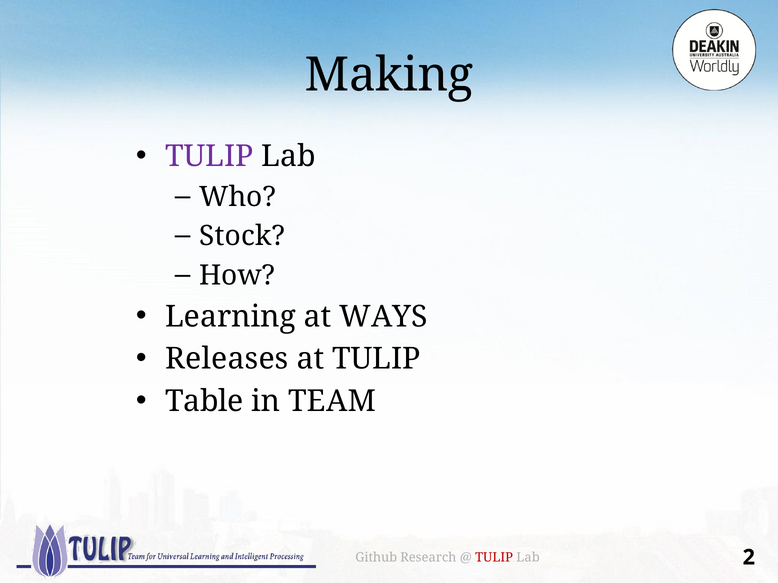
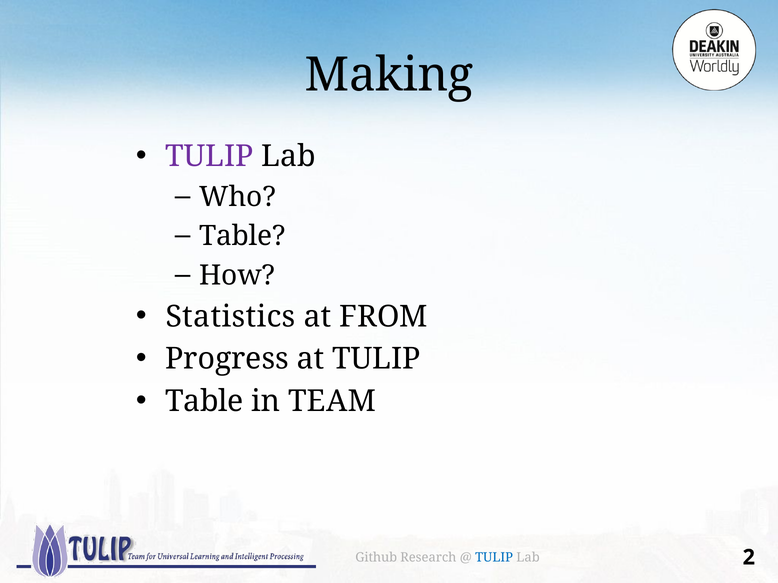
Stock: Stock -> Table (242, 236)
Learning: Learning -> Statistics (230, 317)
WAYS: WAYS -> FROM (384, 317)
Releases: Releases -> Progress (227, 359)
TULIP colour: red -> blue (494, 558)
